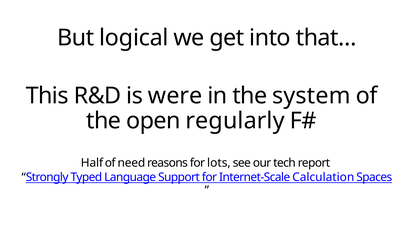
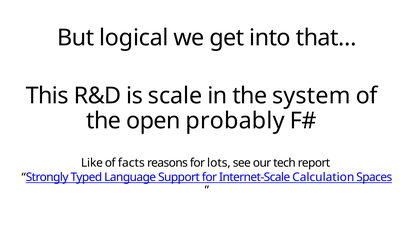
were: were -> scale (175, 96)
regularly: regularly -> probably (235, 121)
Half: Half -> Like (92, 163)
need: need -> facts (131, 163)
